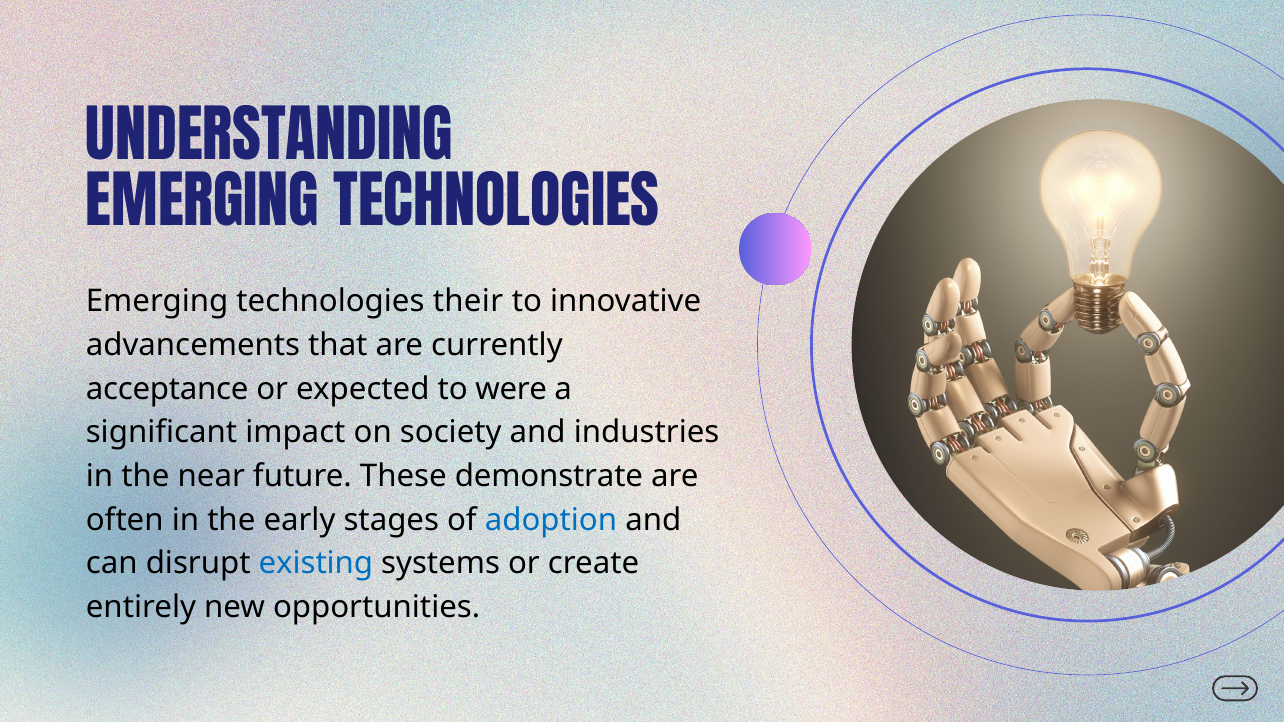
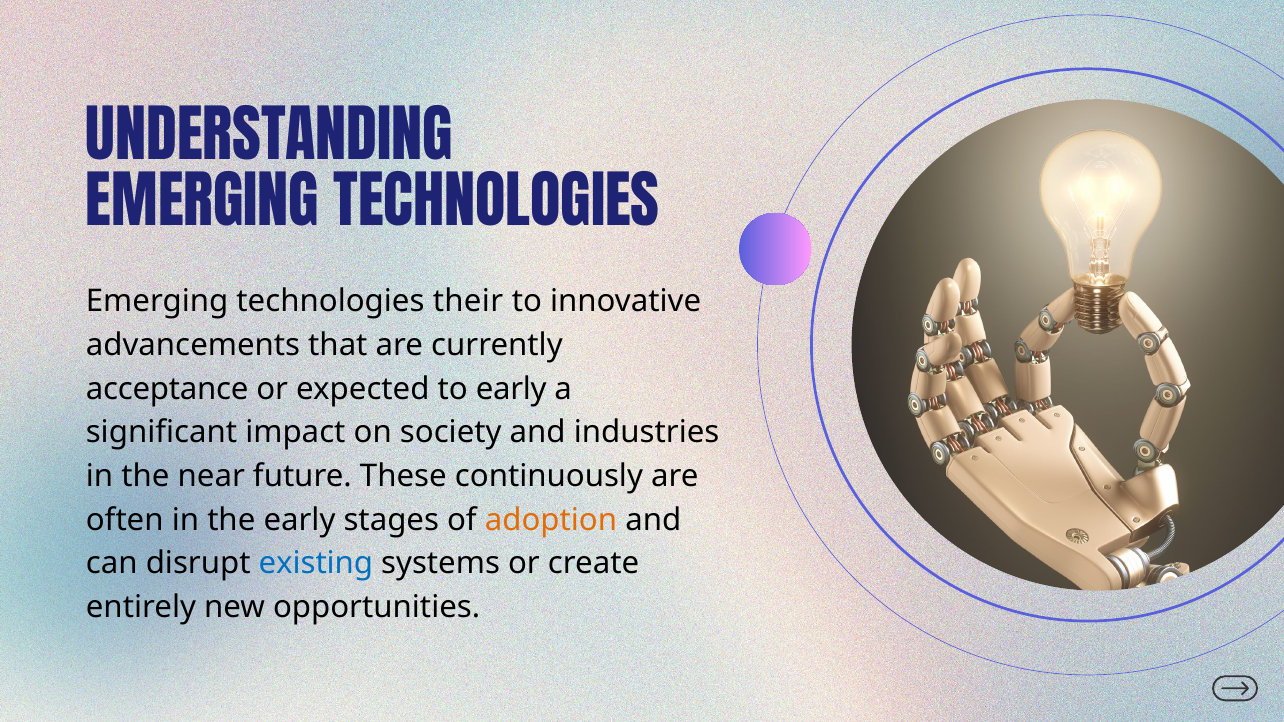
to were: were -> early (511, 389)
demonstrate: demonstrate -> continuously (549, 476)
adoption colour: blue -> orange (551, 520)
